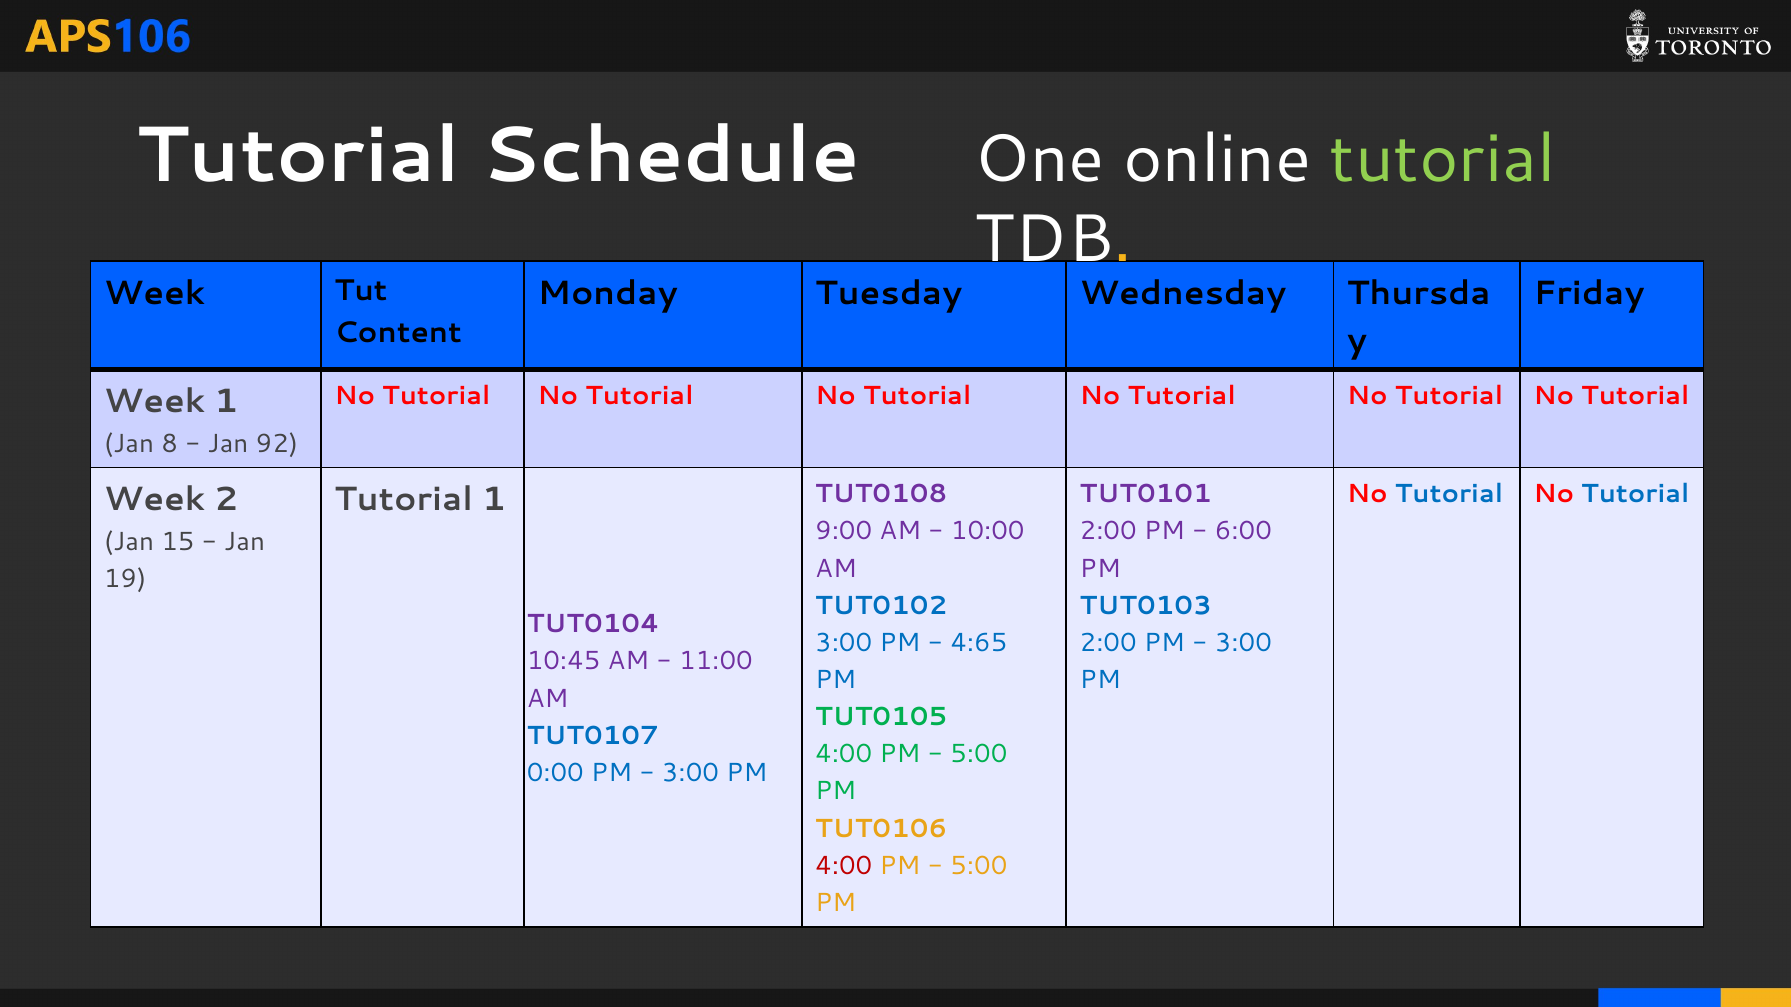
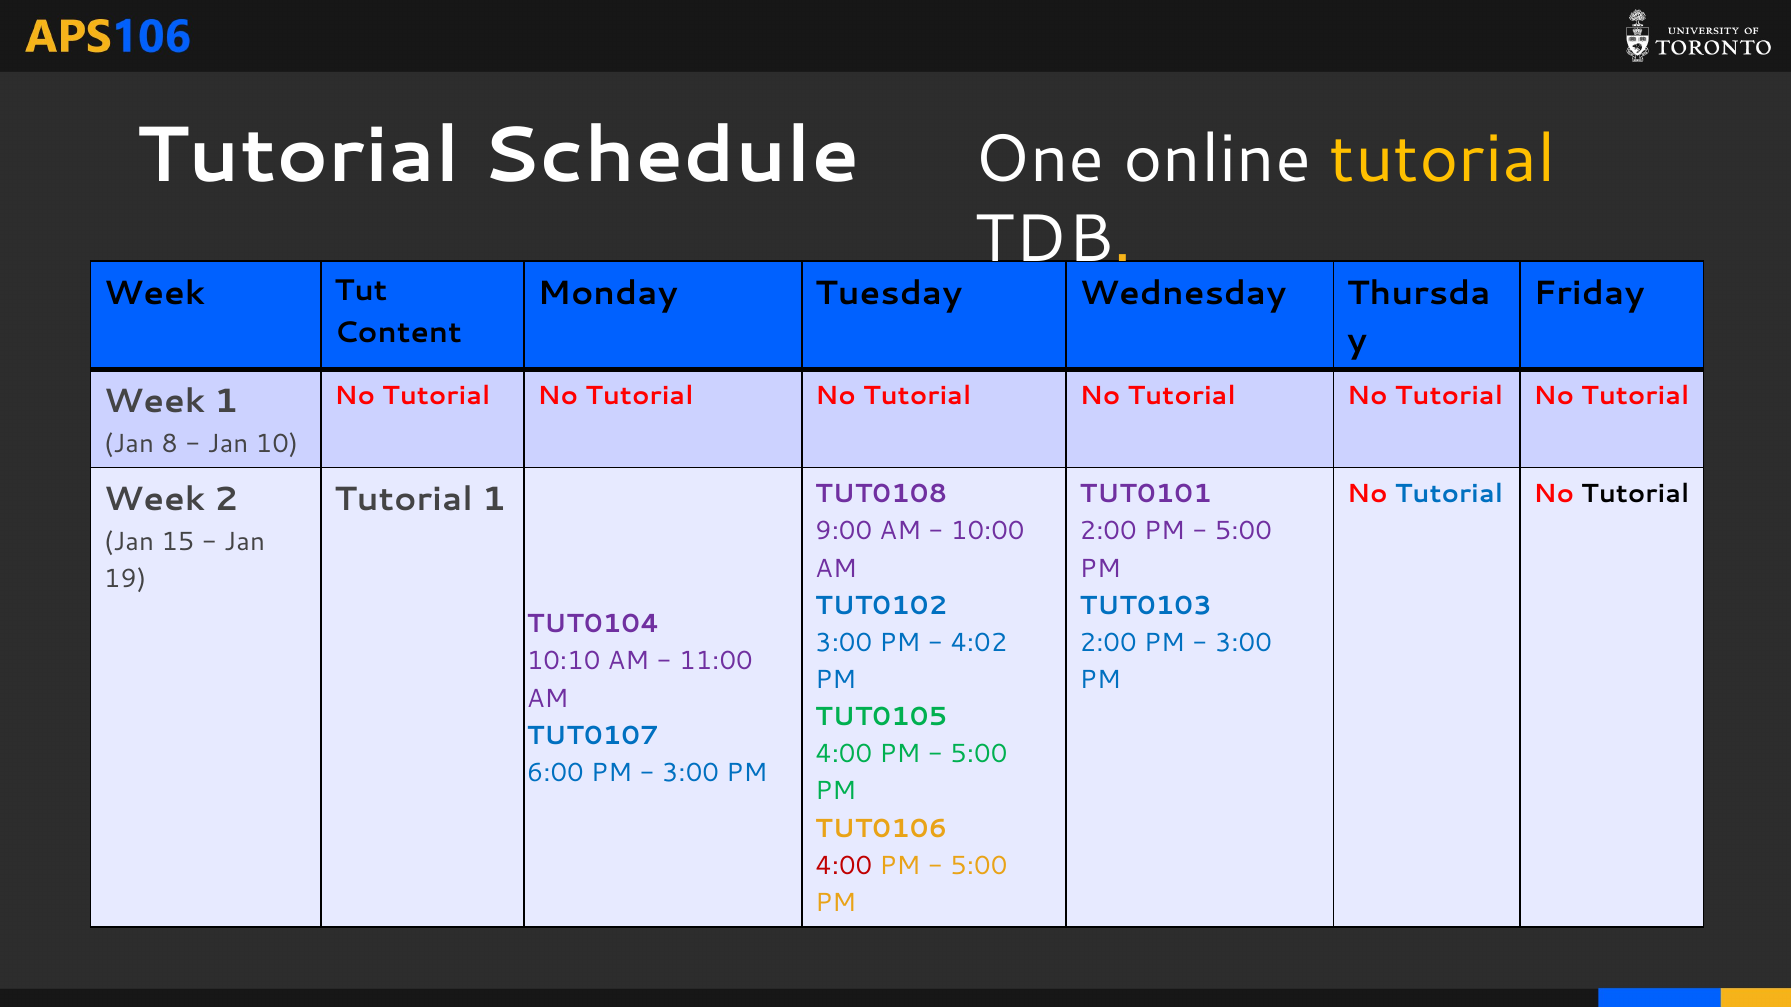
tutorial colour: light green -> yellow (1443, 159)
92: 92 -> 10 (277, 444)
Tutorial colour: blue -> black (1635, 494)
6:00: 6:00 -> 5:00 (1243, 531)
4:65: 4:65 -> 4:02 (979, 643)
10:45: 10:45 -> 10:10 (564, 662)
0:00: 0:00 -> 6:00 (555, 773)
